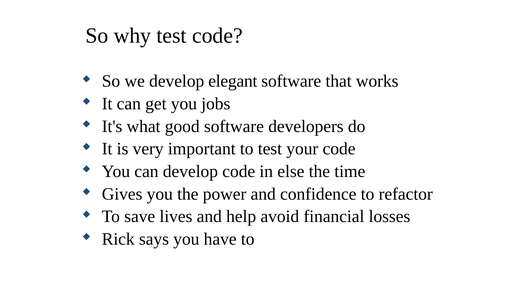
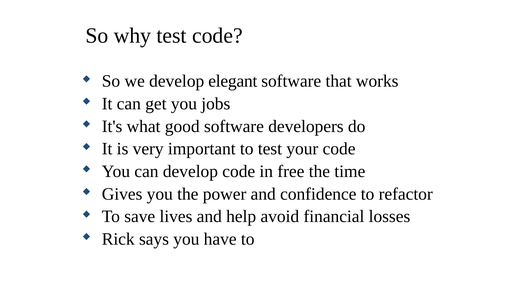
else: else -> free (291, 171)
